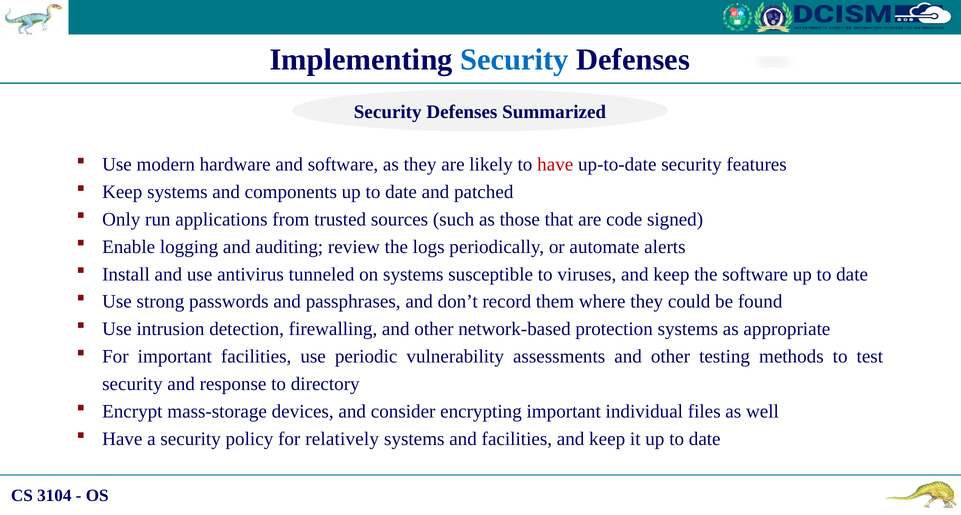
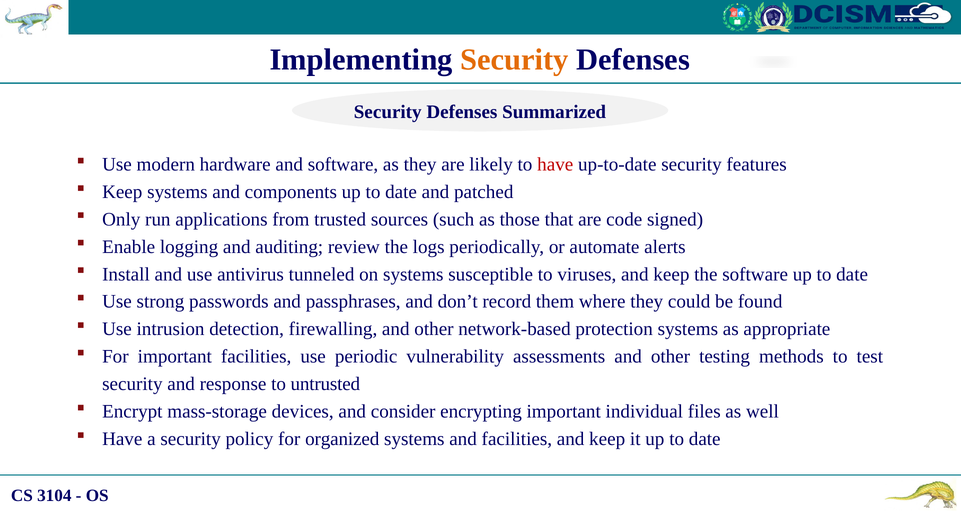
Security colour: blue -> orange (515, 60)
directory: directory -> untrusted (325, 384)
relatively: relatively -> organized (342, 439)
